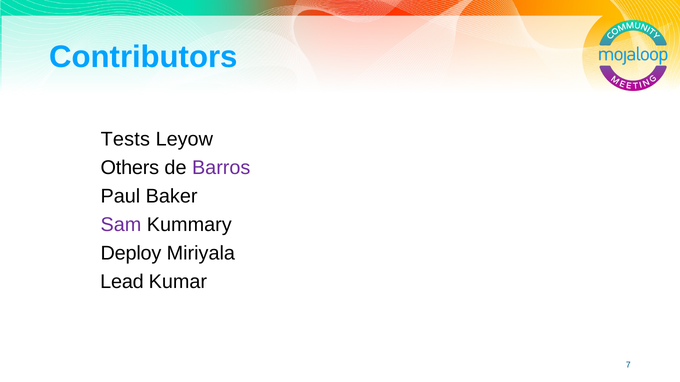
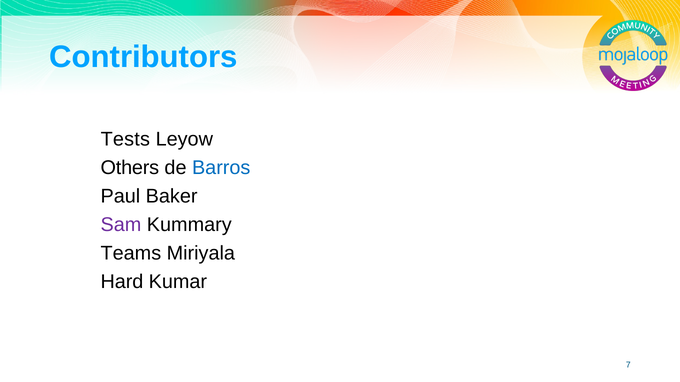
Barros colour: purple -> blue (221, 168)
Deploy: Deploy -> Teams (131, 254)
Lead: Lead -> Hard (122, 282)
